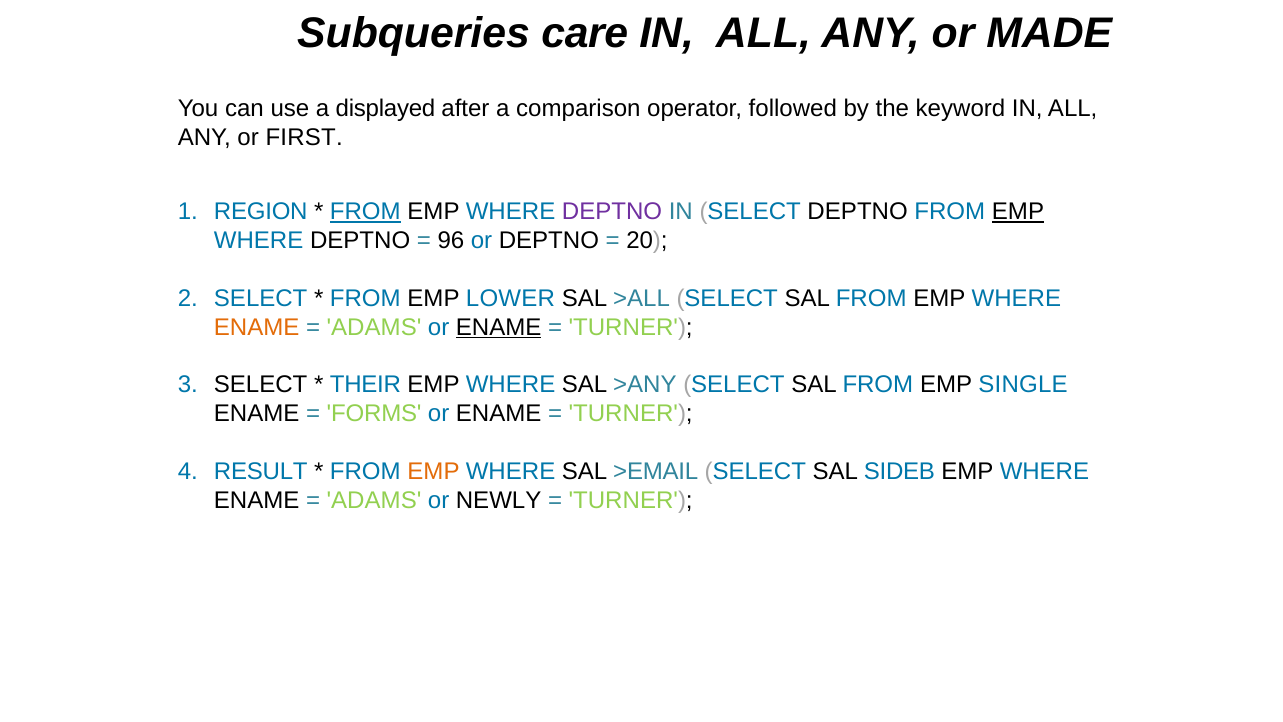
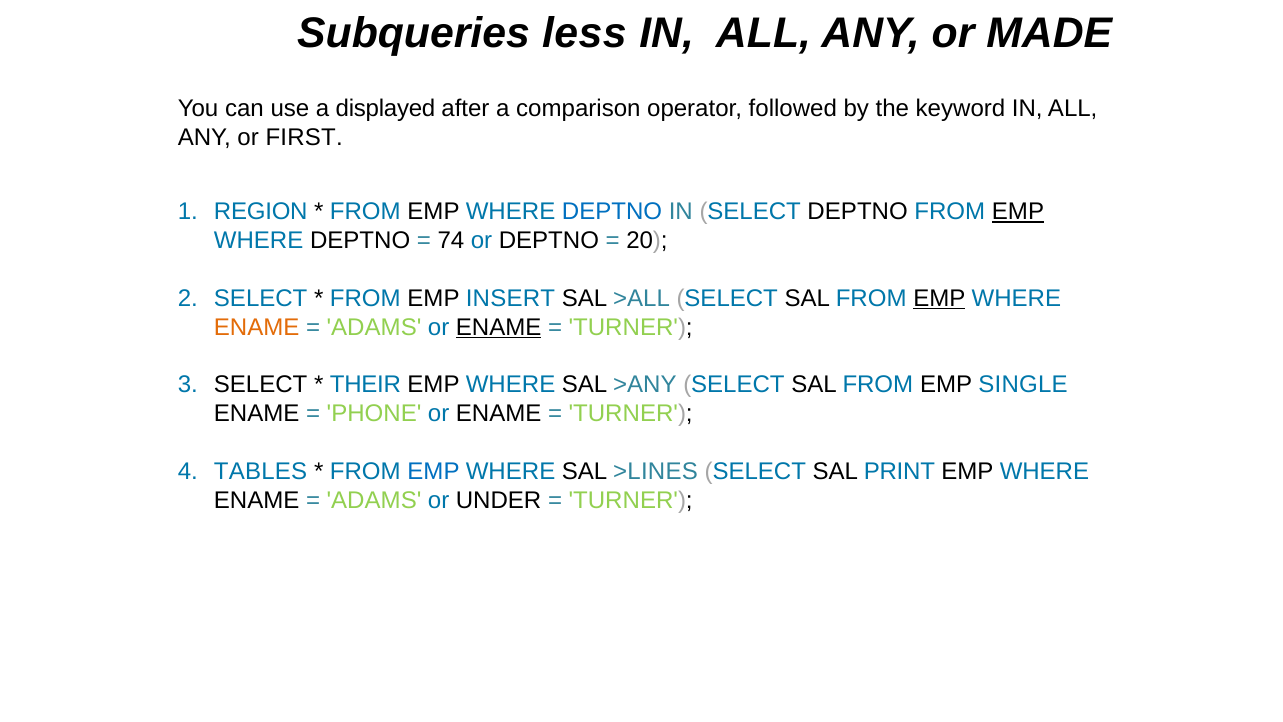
care: care -> less (584, 33)
FROM underline: present -> none (365, 212)
DEPTNO colour: purple -> blue (612, 212)
96: 96 -> 74 (451, 241)
LOWER: LOWER -> INSERT (510, 298)
EMP underline: none -> present (939, 298)
FORMS: FORMS -> PHONE (374, 414)
RESULT: RESULT -> TABLES (261, 472)
EMP colour: orange -> blue (434, 472)
>EMAIL: >EMAIL -> >LINES (656, 472)
SIDEB: SIDEB -> PRINT (899, 472)
NEWLY: NEWLY -> UNDER (499, 500)
